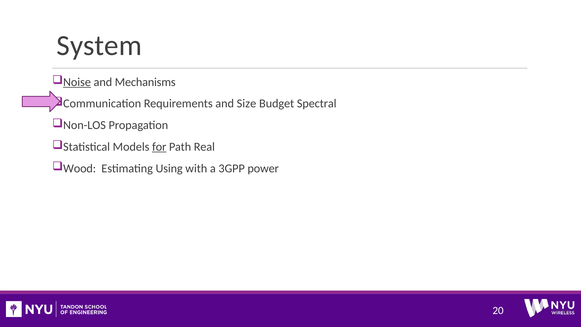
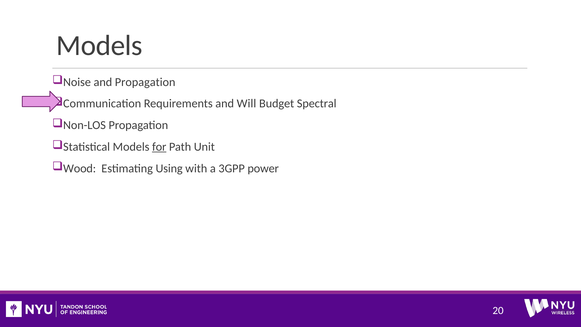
System: System -> Models (99, 46)
Noise underline: present -> none (77, 82)
and Mechanisms: Mechanisms -> Propagation (145, 82)
Size: Size -> Will (246, 104)
Real: Real -> Unit (204, 147)
